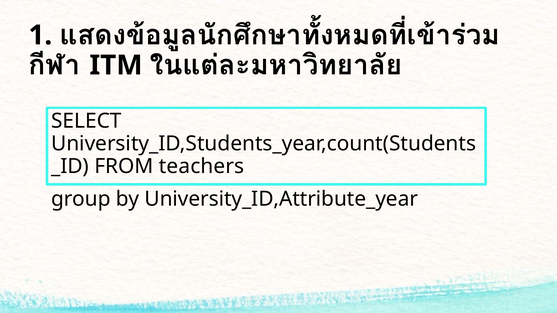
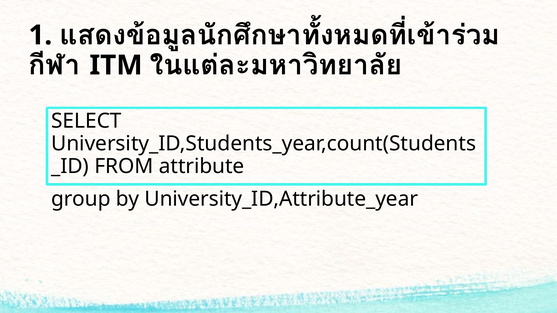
teachers: teachers -> attribute (202, 166)
